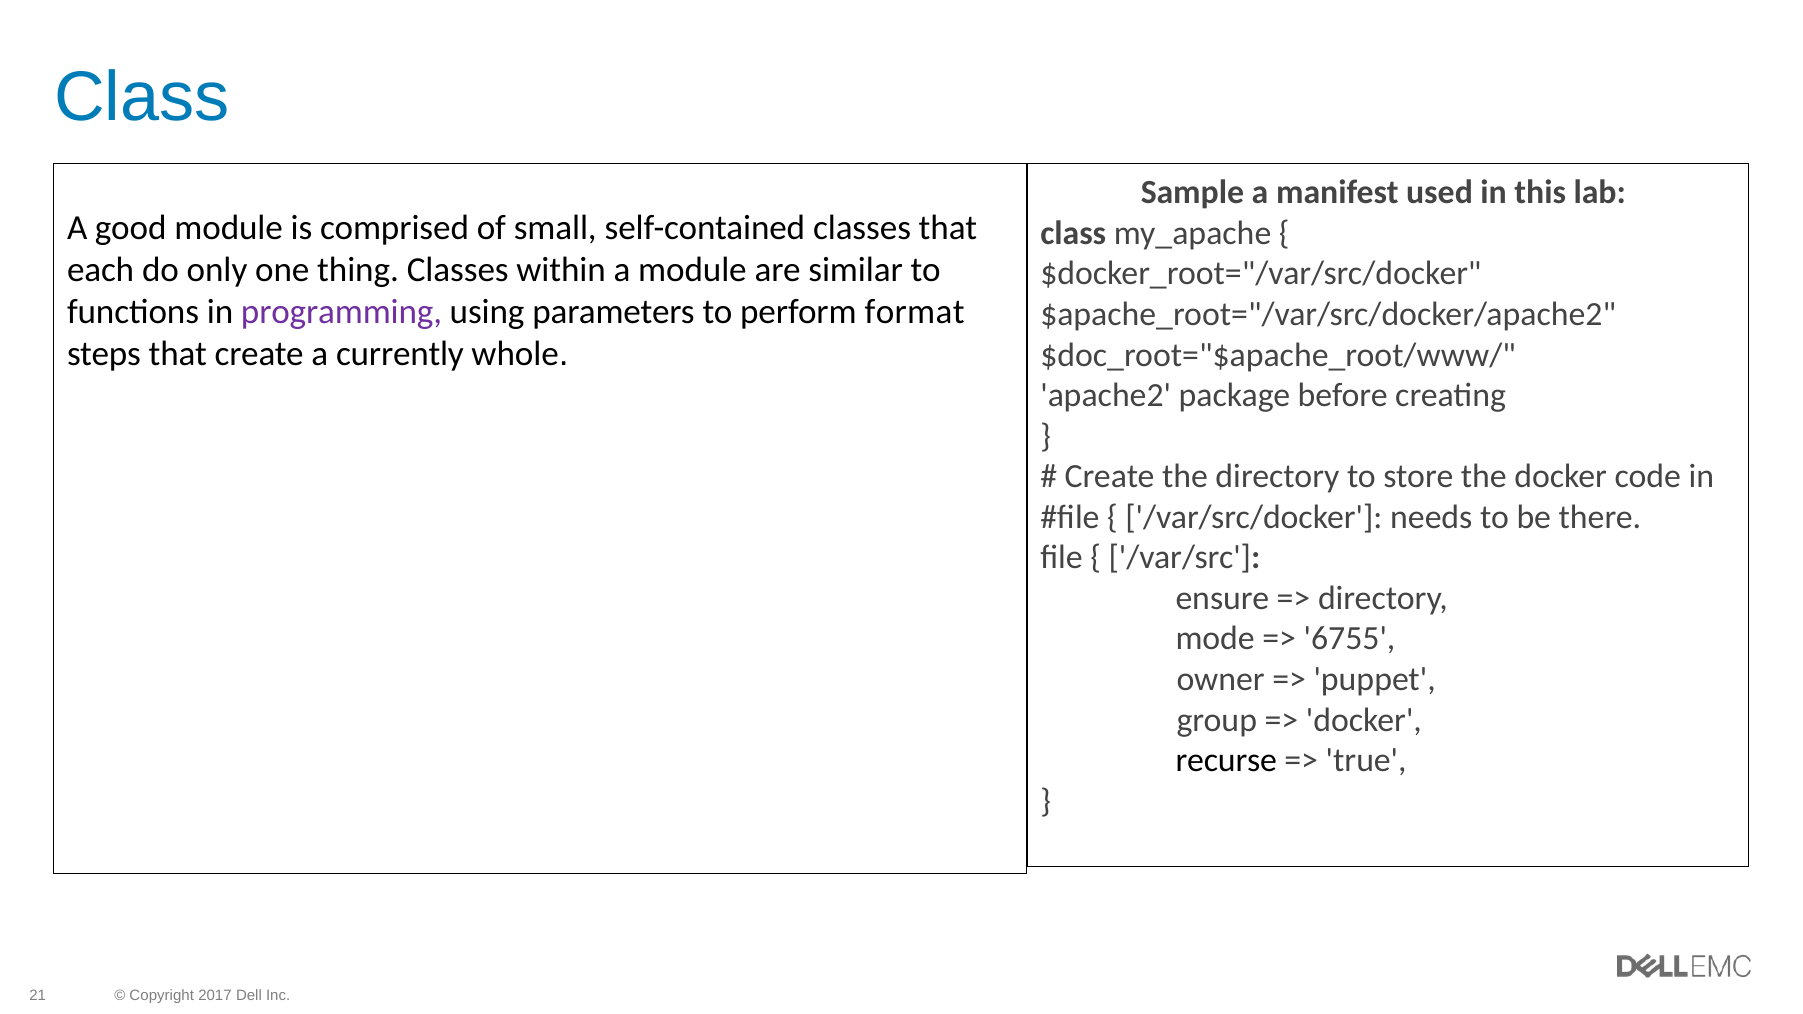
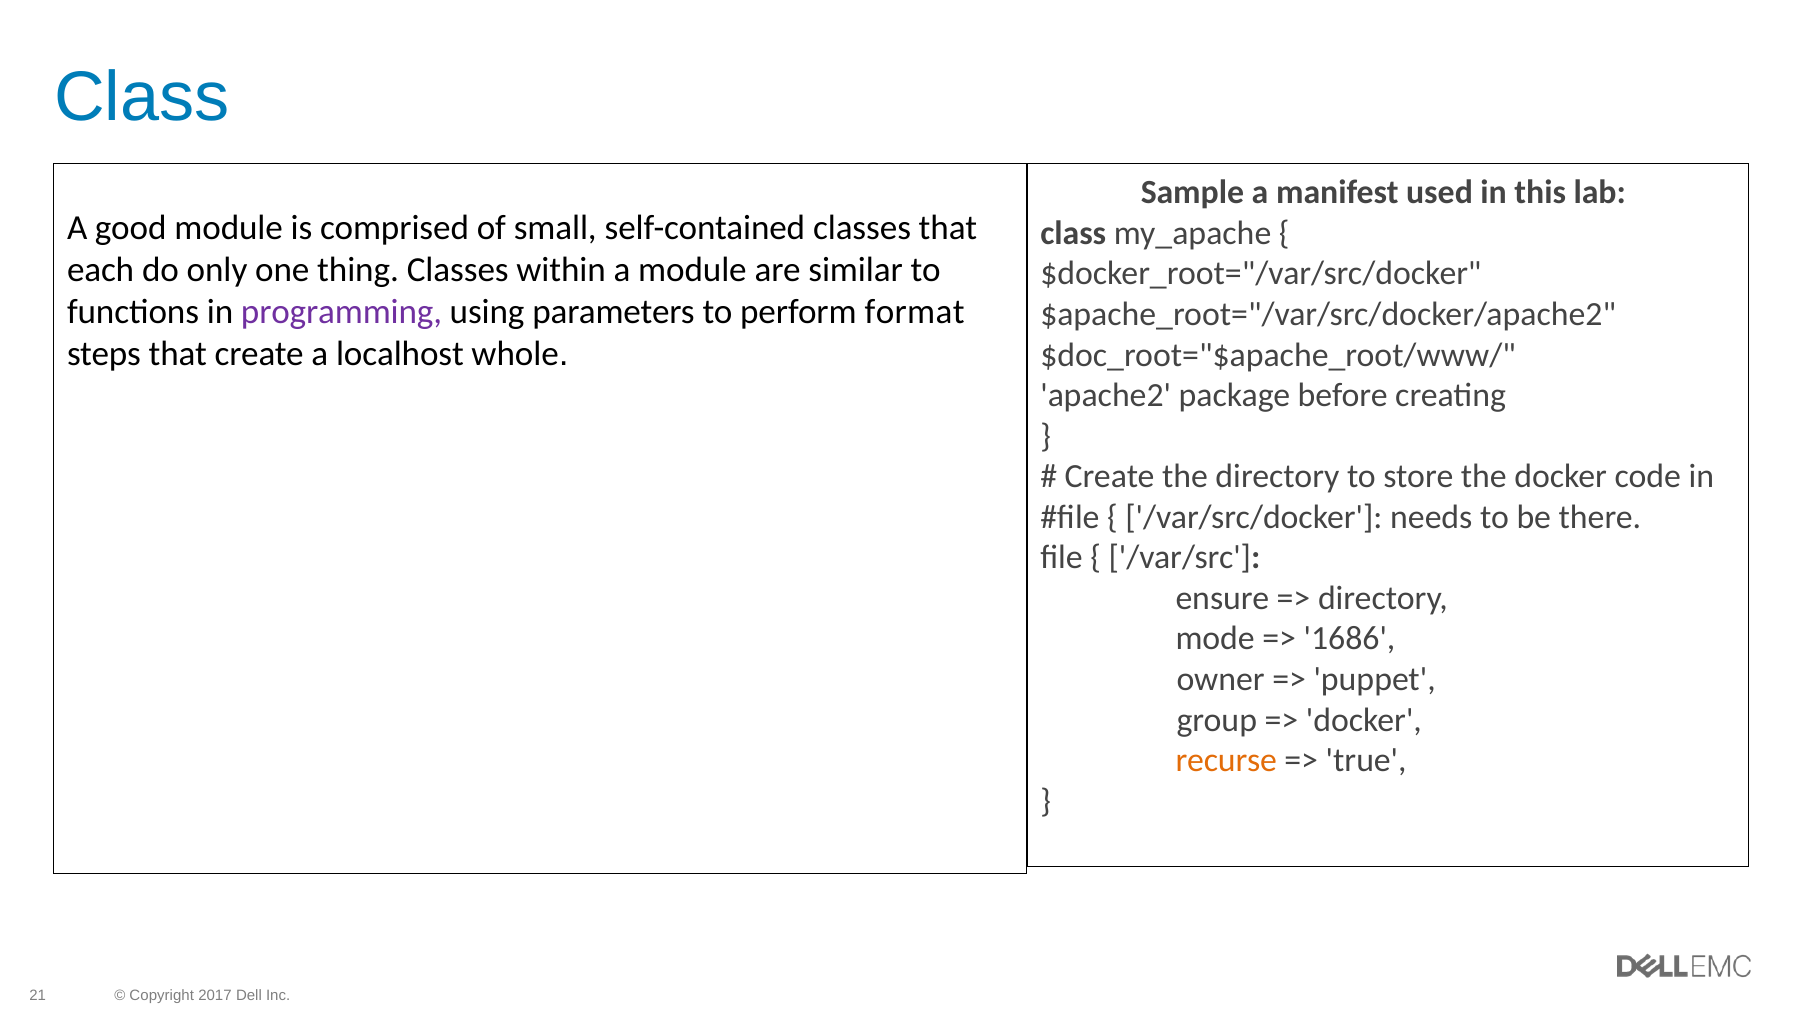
currently: currently -> localhost (400, 354)
6755: 6755 -> 1686 (1350, 639)
recurse colour: black -> orange (1226, 761)
